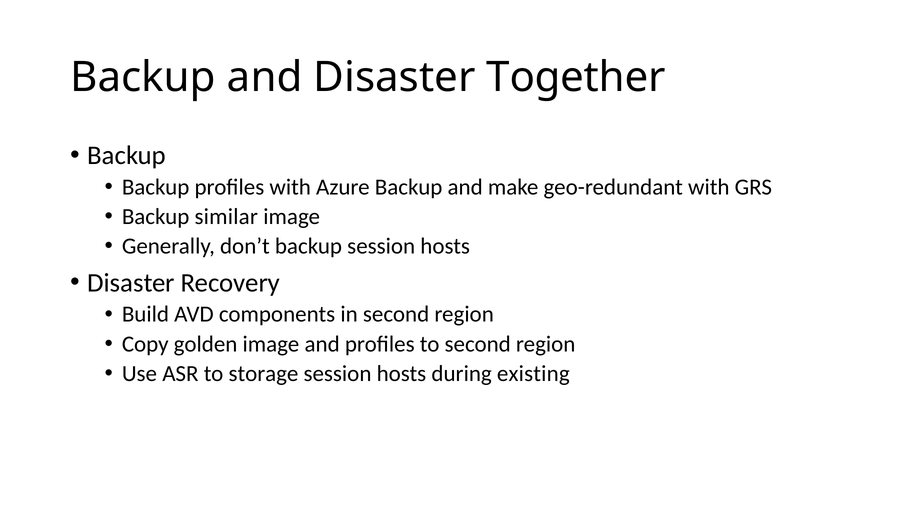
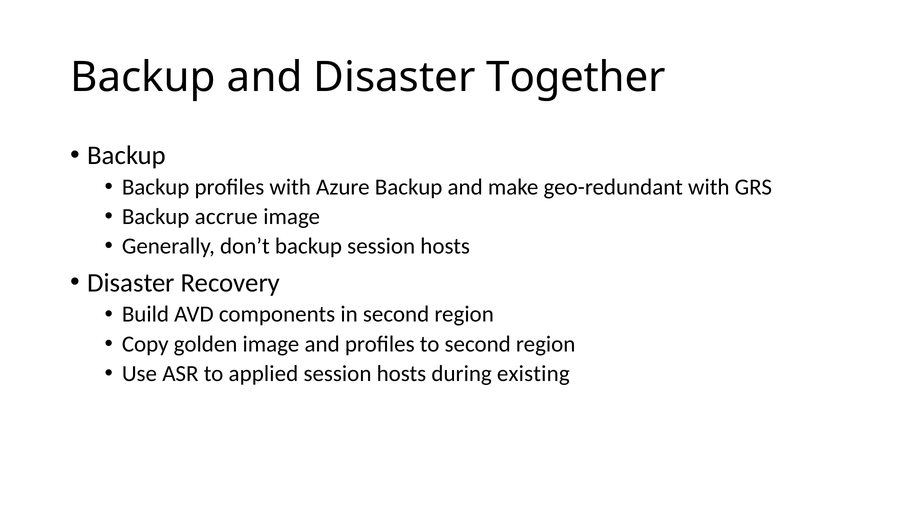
similar: similar -> accrue (226, 217)
storage: storage -> applied (263, 374)
